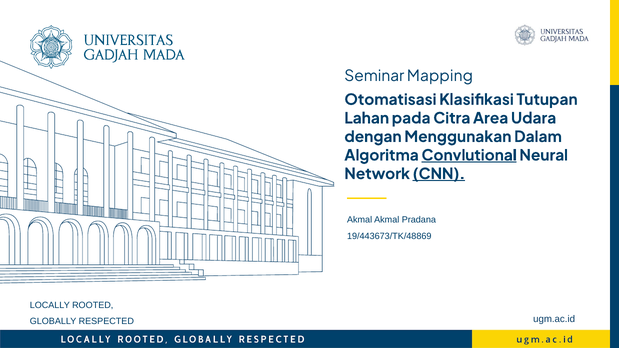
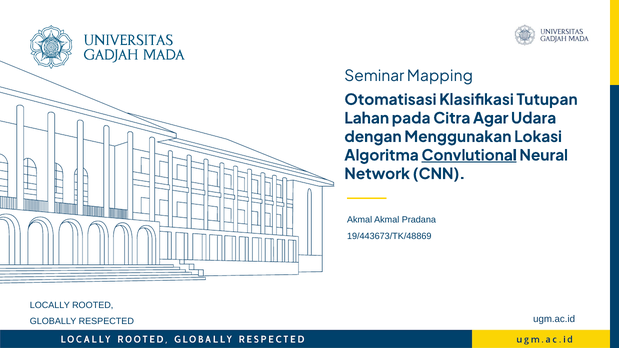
Area: Area -> Agar (491, 118)
Dalam: Dalam -> Lokasi (538, 137)
CNN underline: present -> none (439, 174)
